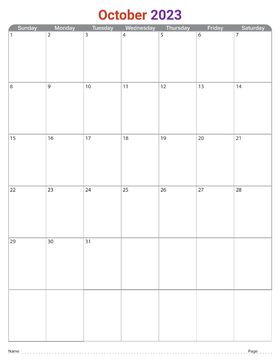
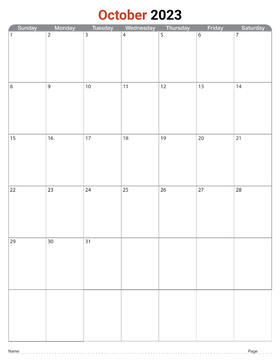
2023 colour: purple -> black (166, 15)
